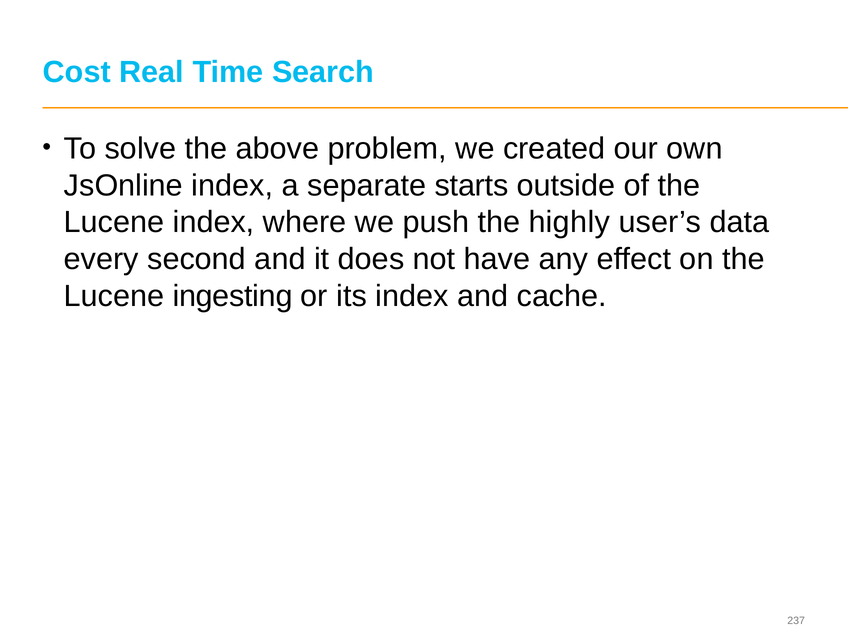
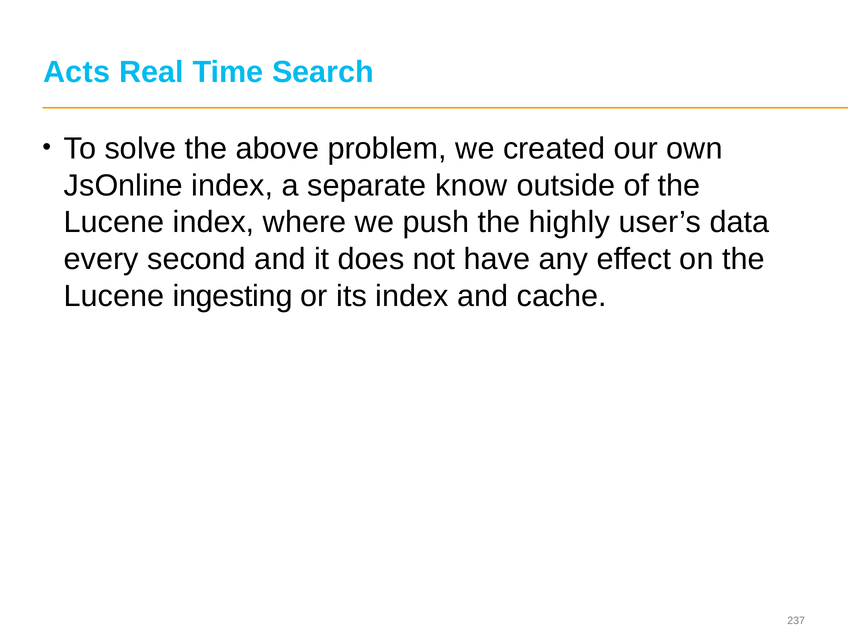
Cost: Cost -> Acts (77, 72)
starts: starts -> know (471, 185)
